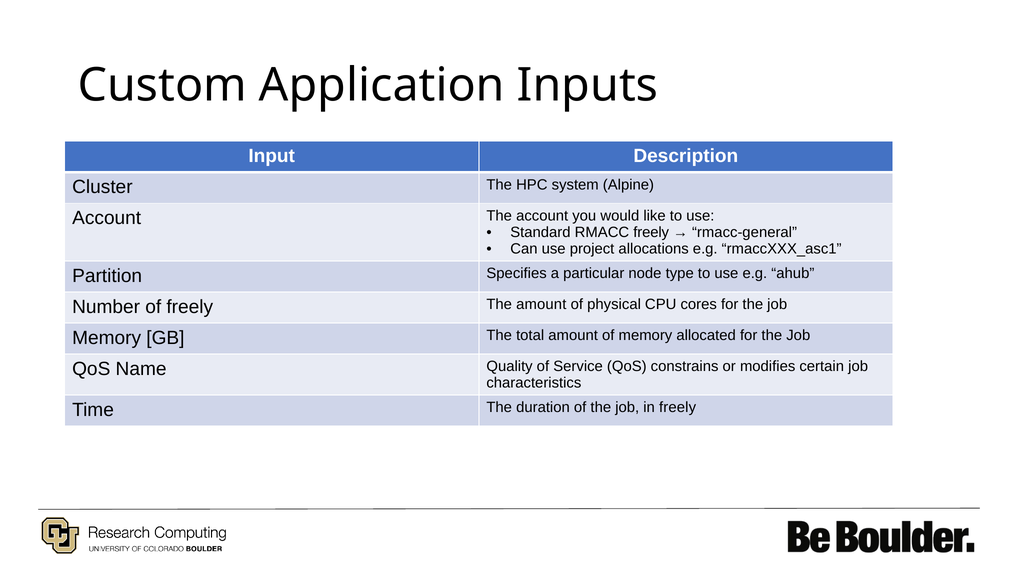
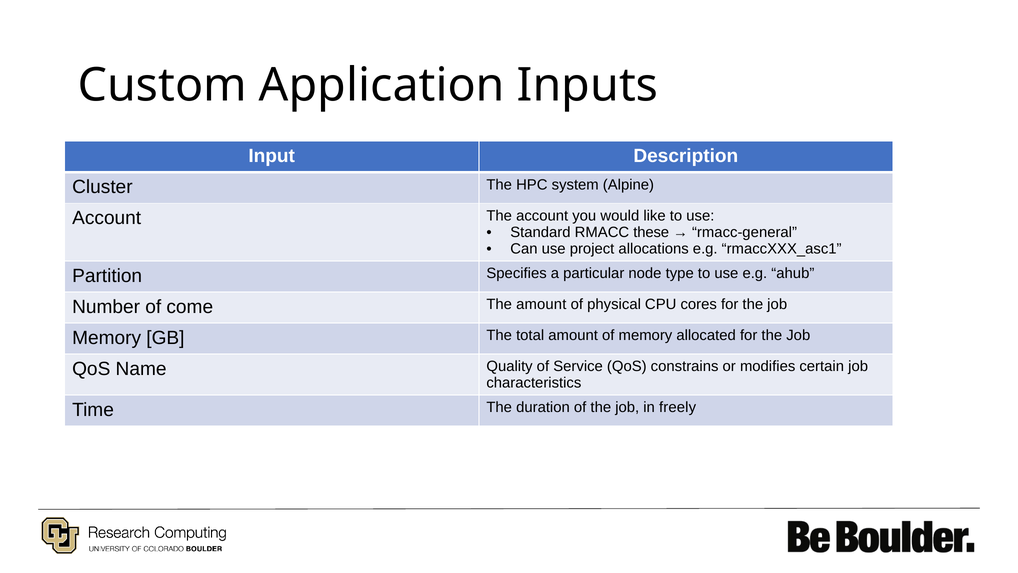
RMACC freely: freely -> these (651, 232)
of freely: freely -> come (190, 307)
